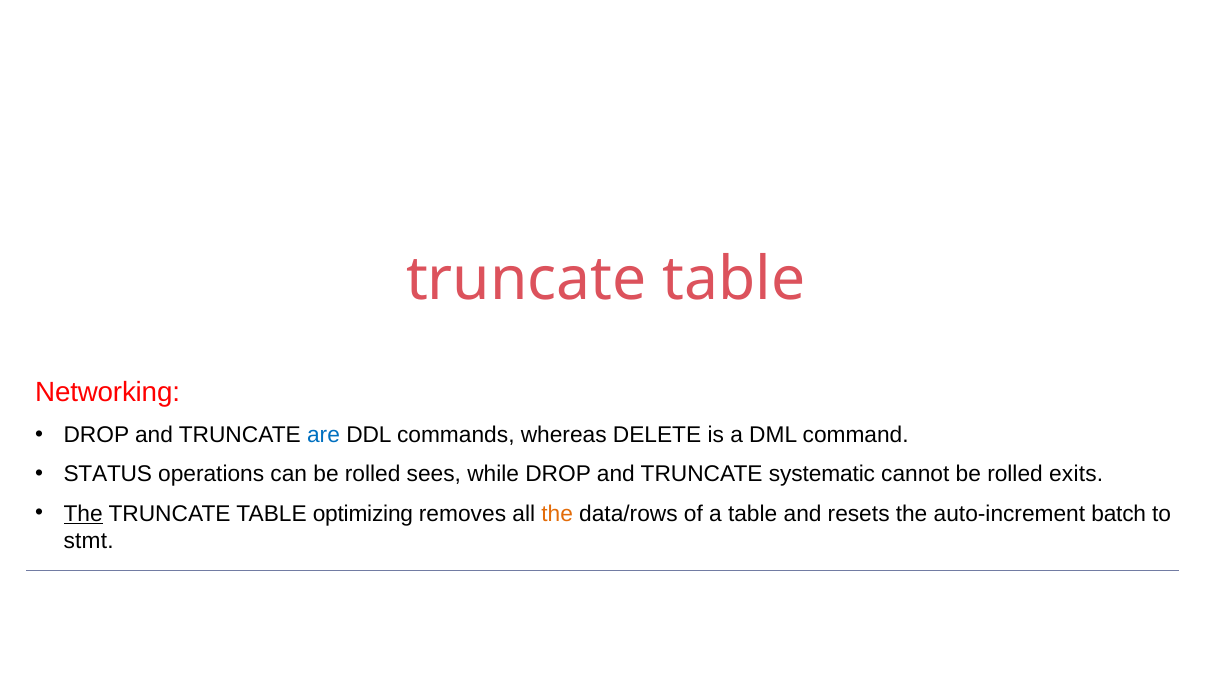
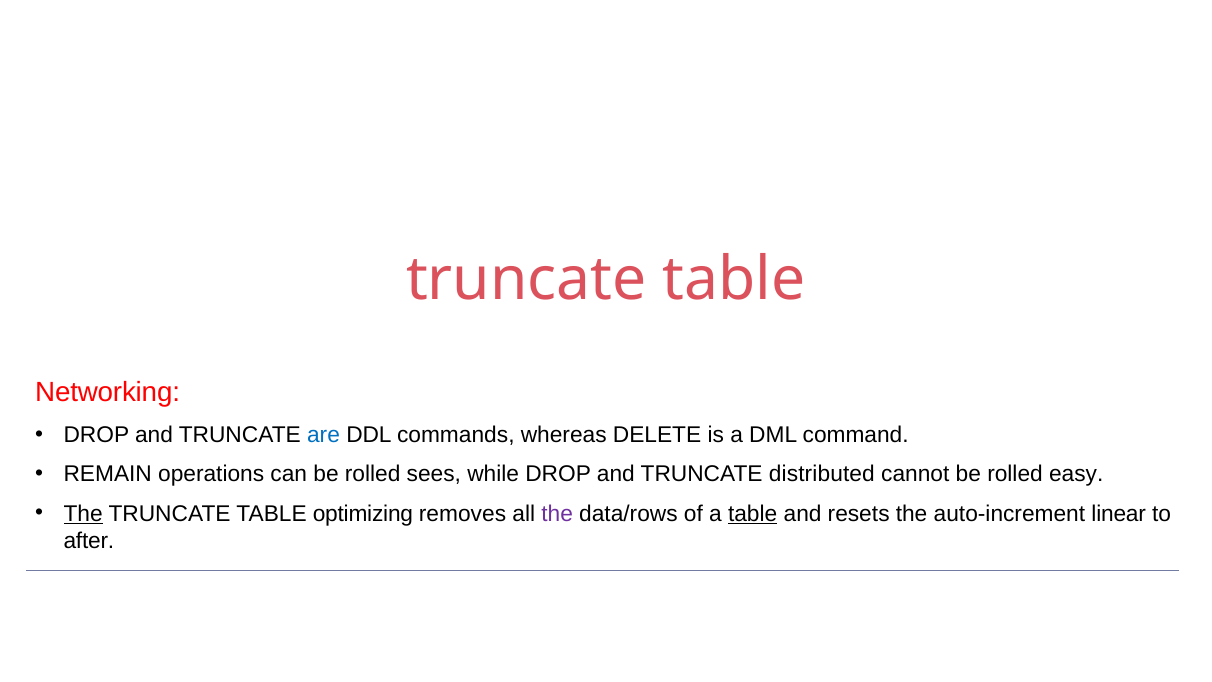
STATUS: STATUS -> REMAIN (108, 474)
systematic: systematic -> distributed (822, 474)
exits: exits -> easy (1076, 474)
the colour: orange -> purple (557, 513)
table underline: none -> present (753, 513)
batch: batch -> linear (1119, 513)
stmt: stmt -> after (89, 541)
